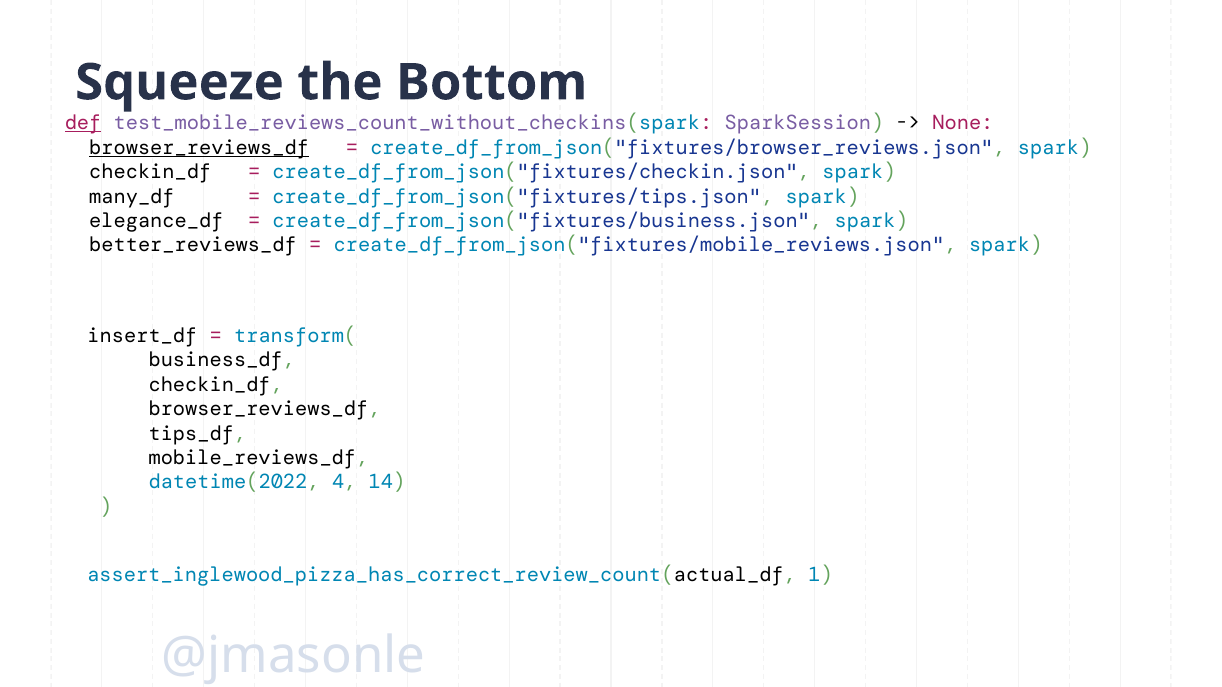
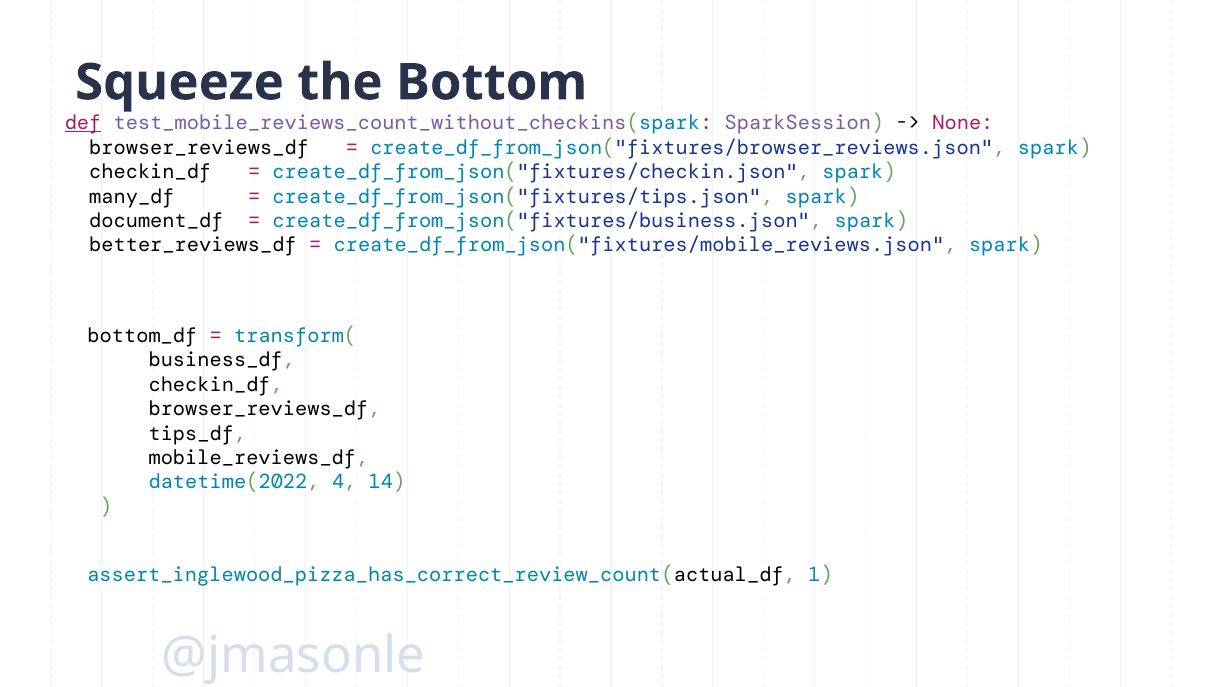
browser_reviews_df underline: present -> none (199, 148)
elegance_df: elegance_df -> document_df (156, 221)
insert_df: insert_df -> bottom_df (142, 336)
